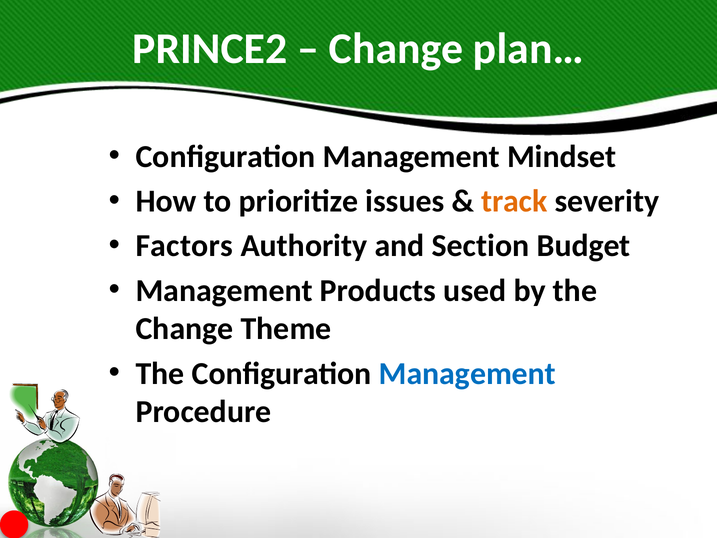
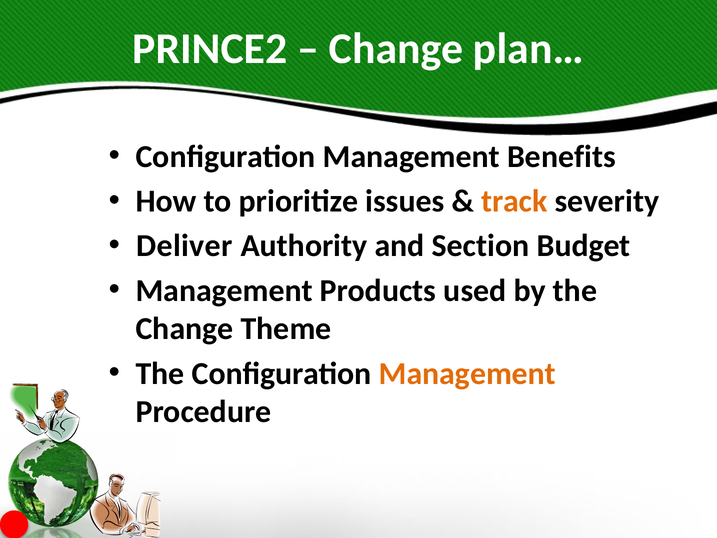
Mindset: Mindset -> Benefits (562, 156)
Factors: Factors -> Deliver (184, 246)
Management colour: blue -> orange (467, 373)
